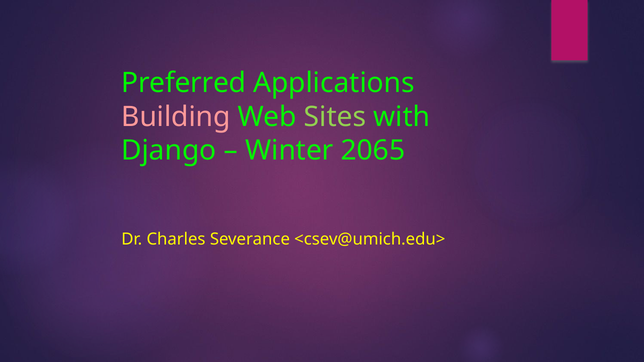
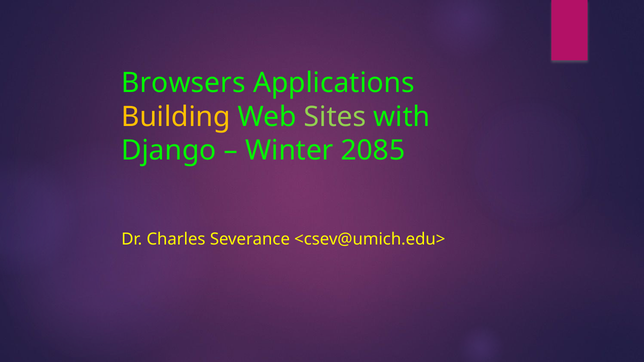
Preferred: Preferred -> Browsers (184, 83)
Building colour: pink -> yellow (176, 117)
2065: 2065 -> 2085 (373, 151)
